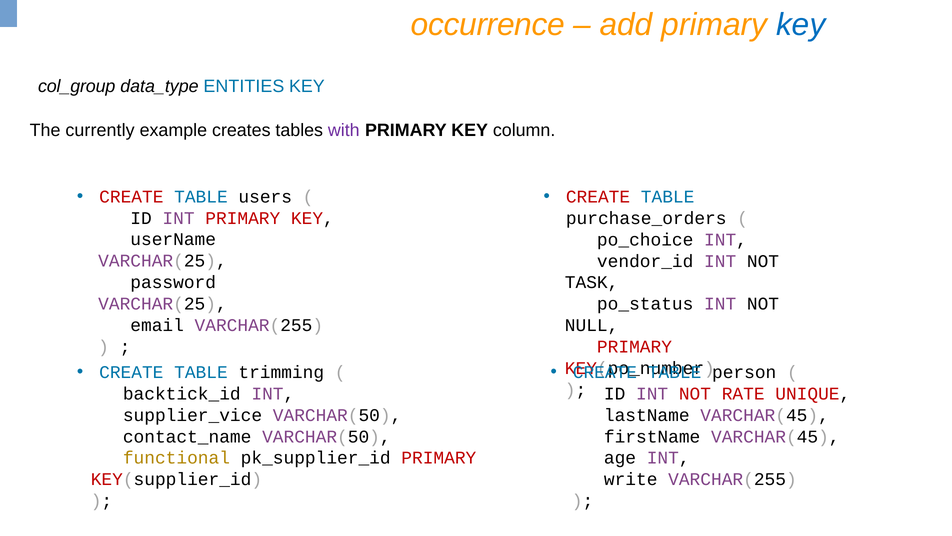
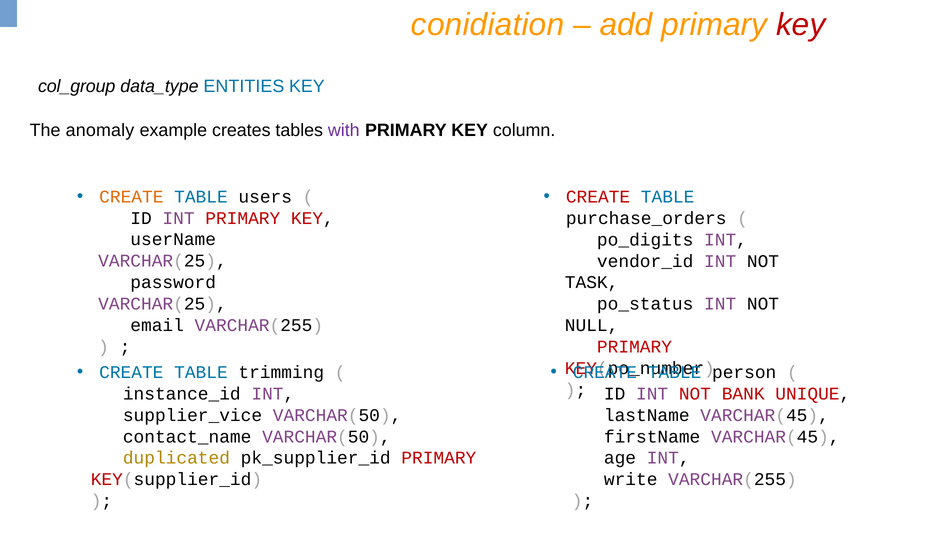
occurrence: occurrence -> conidiation (488, 25)
key colour: blue -> red (801, 25)
currently: currently -> anomaly (100, 130)
CREATE colour: red -> orange (131, 197)
po_choice: po_choice -> po_digits (645, 239)
backtick_id: backtick_id -> instance_id (182, 393)
RATE: RATE -> BANK (743, 393)
functional: functional -> duplicated (176, 458)
